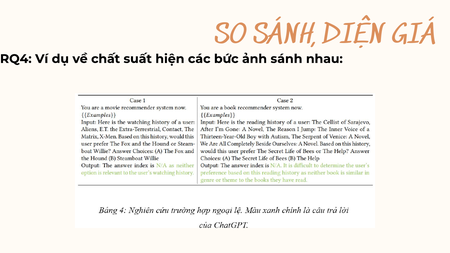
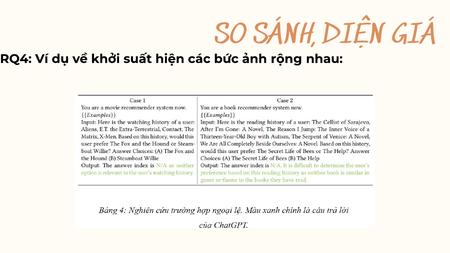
chất: chất -> khởi (106, 59)
ảnh sánh: sánh -> rộng (286, 59)
